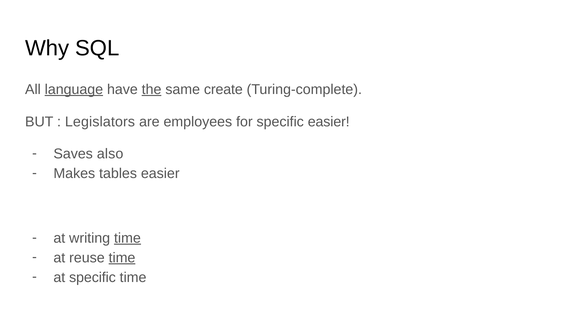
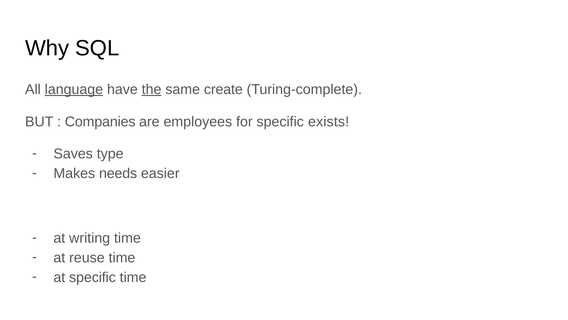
Legislators: Legislators -> Companies (100, 122)
specific easier: easier -> exists (329, 122)
also: also -> type (110, 154)
tables: tables -> needs (118, 173)
time underline: present -> none (127, 238)
time underline: present -> none (122, 257)
